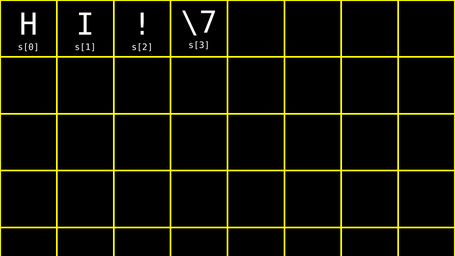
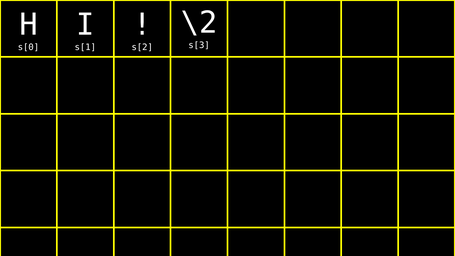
\7: \7 -> \2 (199, 23)
